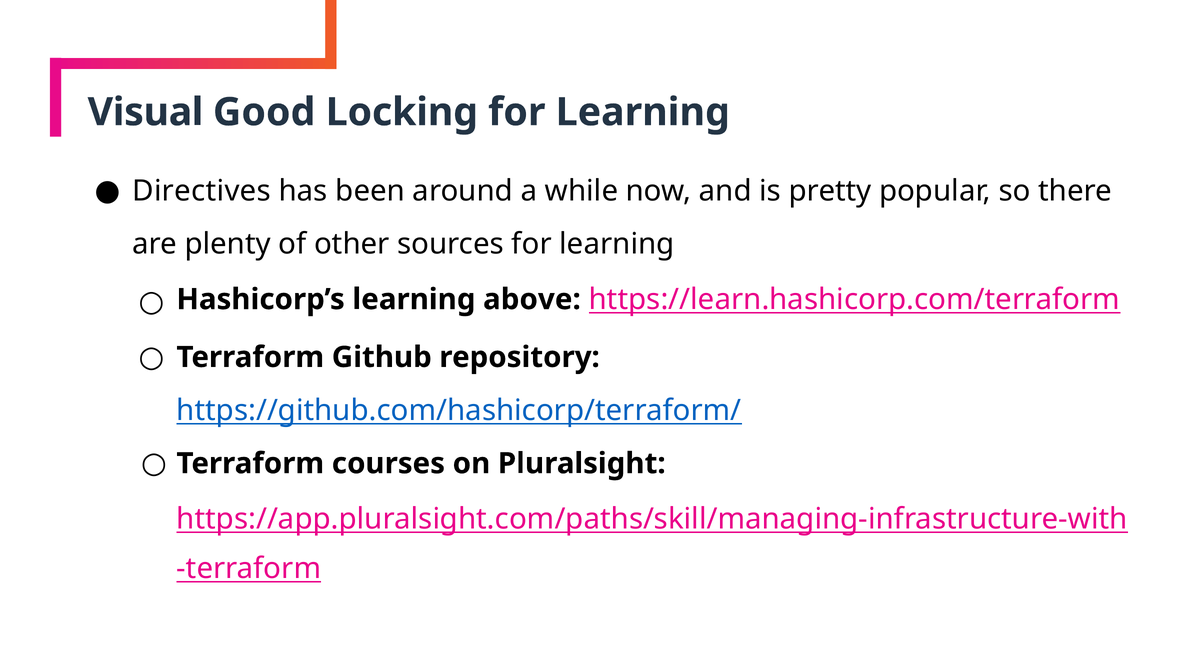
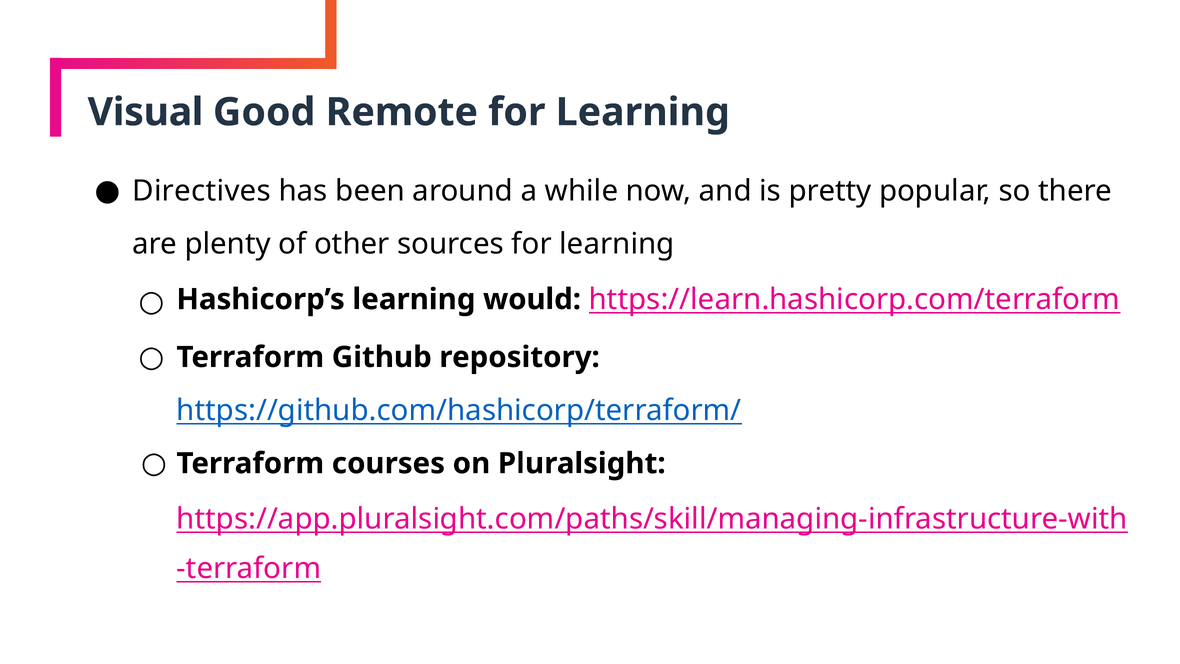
Locking: Locking -> Remote (402, 112)
above: above -> would (532, 299)
